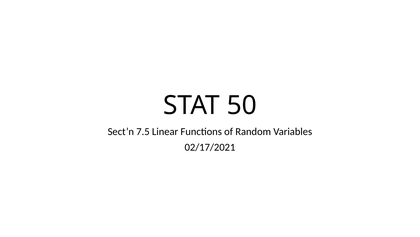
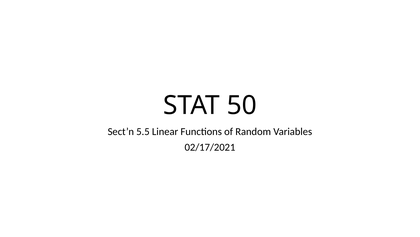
7.5: 7.5 -> 5.5 (143, 131)
